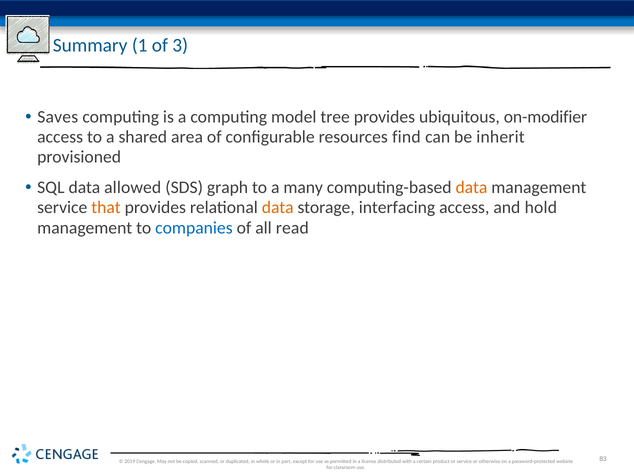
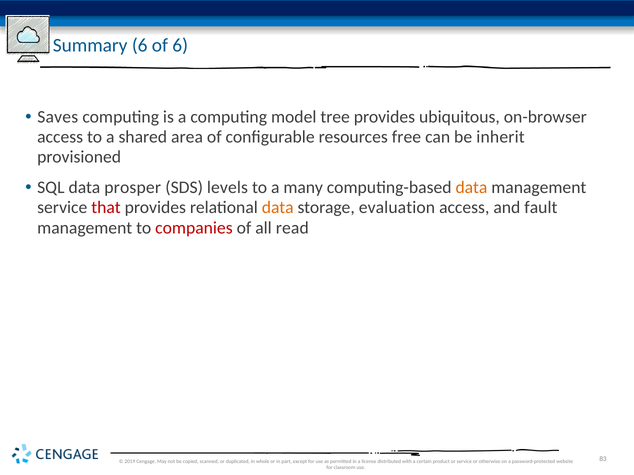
Summary 1: 1 -> 6 (140, 45)
of 3: 3 -> 6 (180, 45)
on-modifier: on-modifier -> on-browser (545, 117)
find: find -> free (406, 137)
allowed: allowed -> prosper (133, 188)
graph: graph -> levels (227, 188)
that colour: orange -> red (106, 208)
interfacing: interfacing -> evaluation (397, 208)
hold: hold -> fault (541, 208)
companies colour: blue -> red (194, 228)
